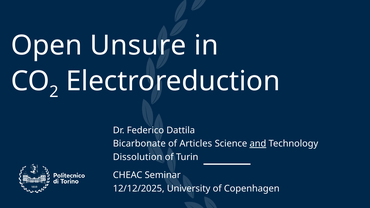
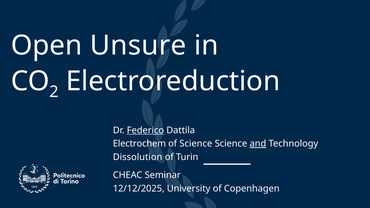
Federico underline: none -> present (145, 130)
Bicarbonate: Bicarbonate -> Electrochem (139, 144)
of Articles: Articles -> Science (196, 144)
